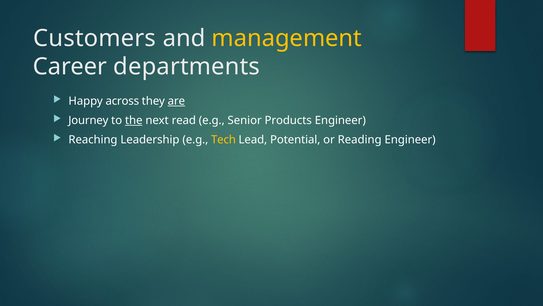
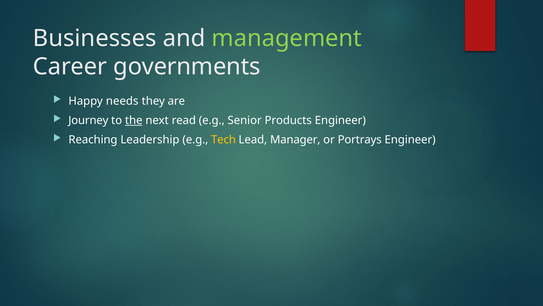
Customers: Customers -> Businesses (95, 38)
management colour: yellow -> light green (287, 38)
departments: departments -> governments (187, 67)
across: across -> needs (122, 101)
are underline: present -> none (176, 101)
Potential: Potential -> Manager (295, 140)
Reading: Reading -> Portrays (360, 140)
